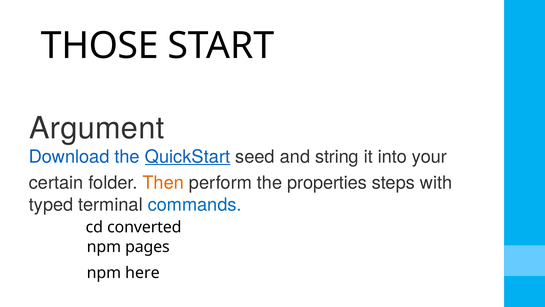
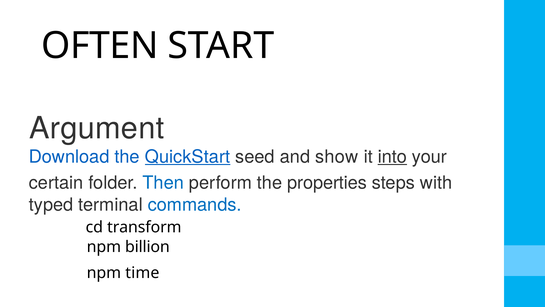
THOSE: THOSE -> OFTEN (100, 46)
string: string -> show (337, 156)
into underline: none -> present (392, 156)
Then colour: orange -> blue (163, 183)
converted: converted -> transform (144, 227)
pages: pages -> billion (147, 246)
here: here -> time (142, 272)
